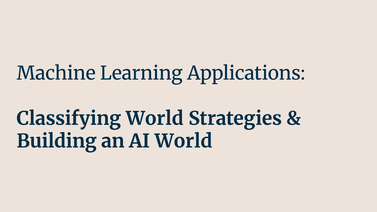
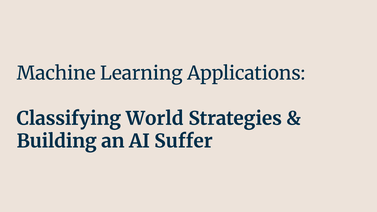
AI World: World -> Suffer (183, 141)
